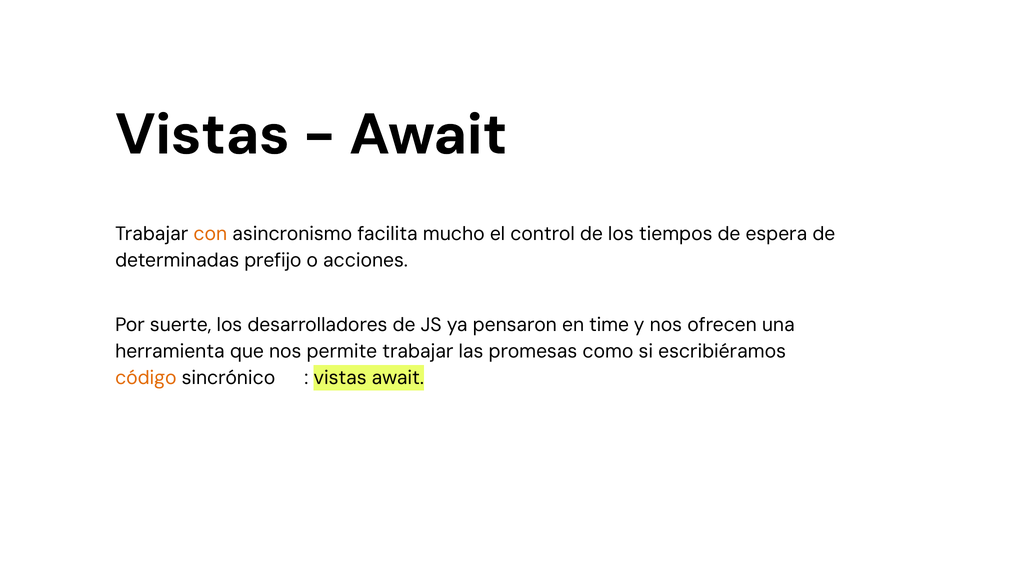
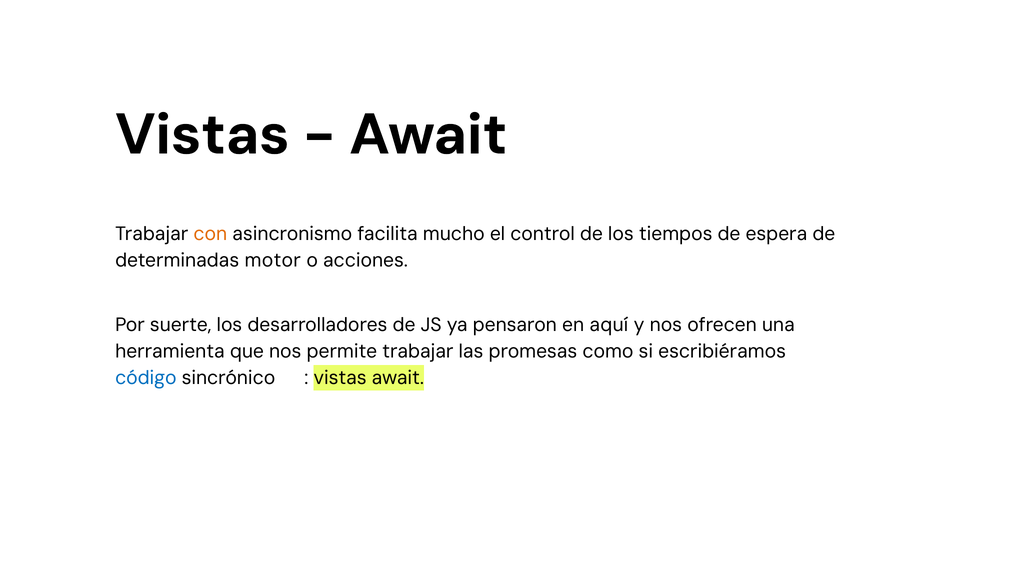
prefijo: prefijo -> motor (273, 261)
time: time -> aquí (609, 325)
código colour: orange -> blue (146, 378)
